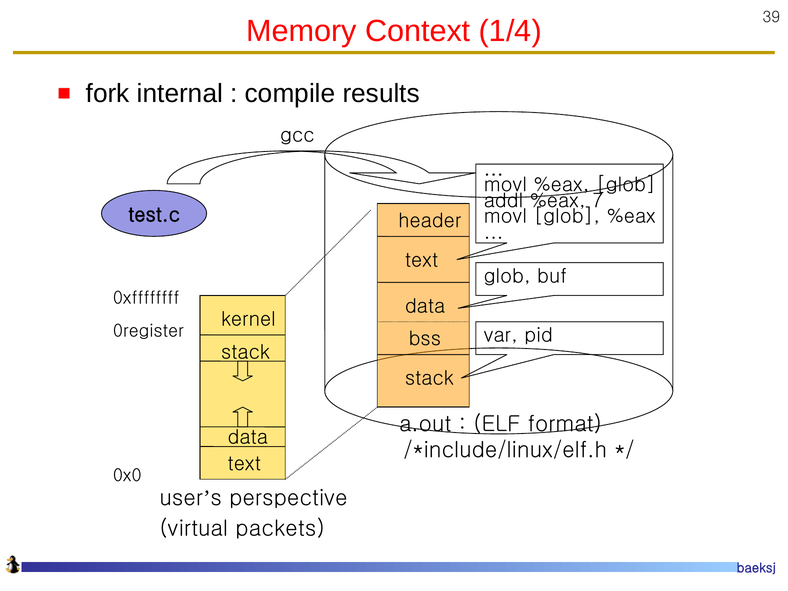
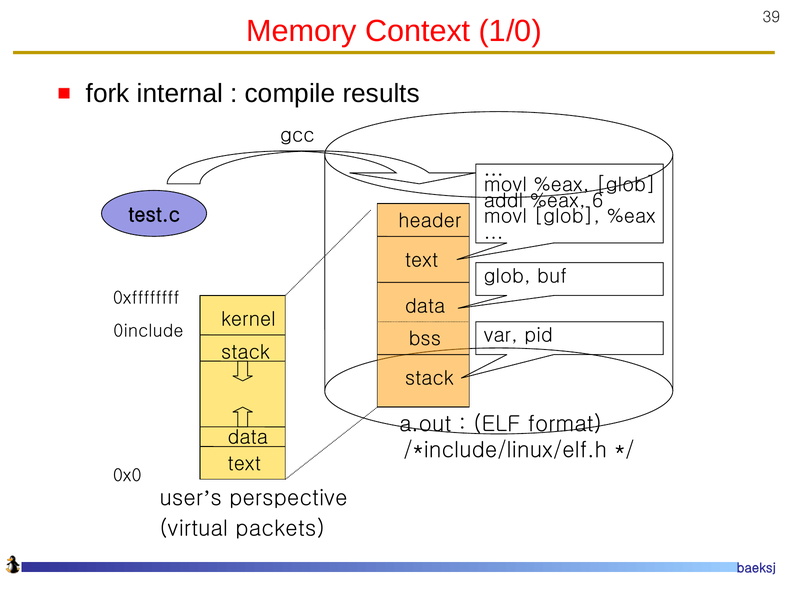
1/4: 1/4 -> 1/0 (510, 31)
7: 7 -> 6 (598, 201)
0register: 0register -> 0include (148, 331)
